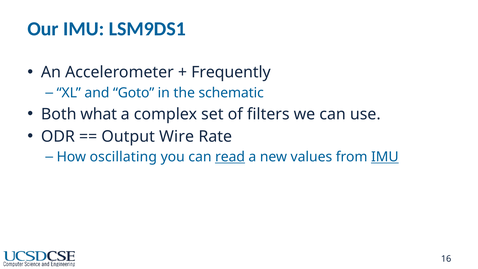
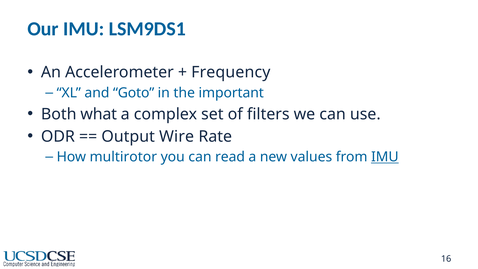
Frequently: Frequently -> Frequency (231, 72)
schematic: schematic -> important (231, 93)
oscillating: oscillating -> multirotor (123, 157)
read underline: present -> none (230, 157)
